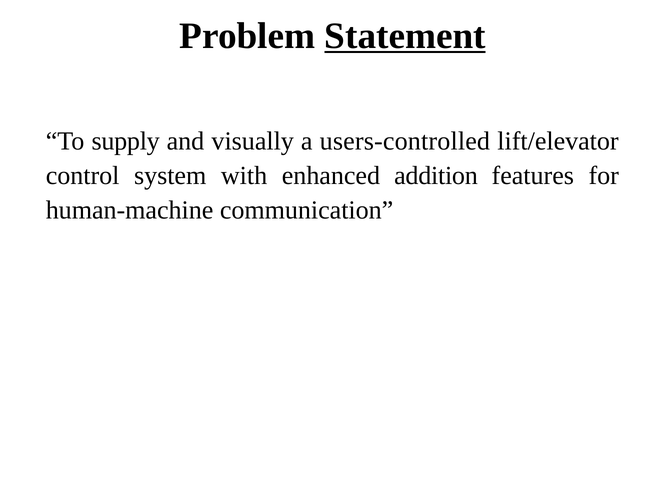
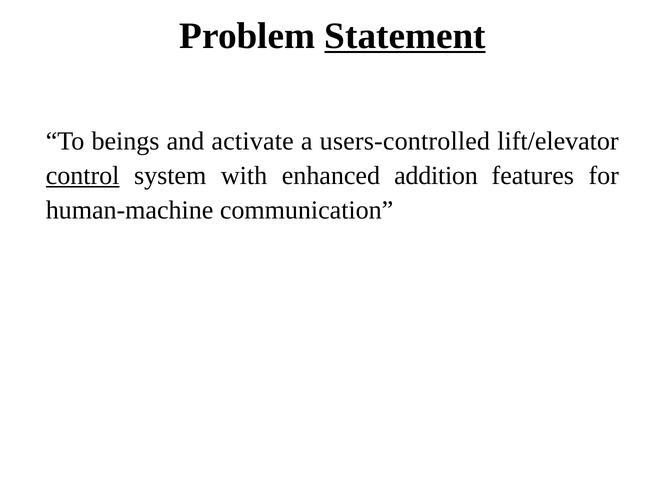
supply: supply -> beings (126, 141)
visually: visually -> activate (253, 141)
control underline: none -> present (83, 176)
